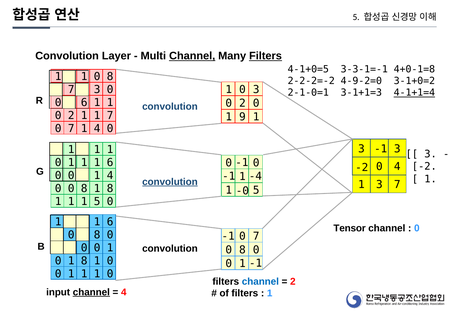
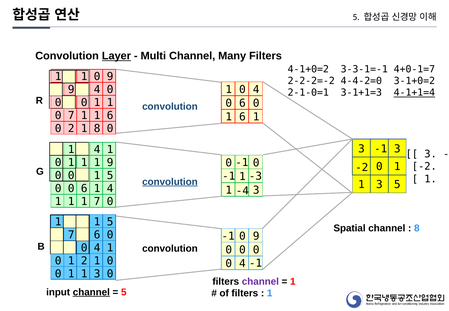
Layer underline: none -> present (116, 56)
Channel underline: present -> none (192, 56)
Filters underline: present -> none (266, 56)
4-1+0=5: 4-1+0=5 -> 4-1+0=2 (308, 69)
4+0-1=8: 4+0-1=8 -> 4+0-1=7 (414, 69)
1 0 8: 8 -> 9 (110, 77)
4-9-2=0: 4-9-2=0 -> 4-4-2=0 (361, 81)
1 0 3: 3 -> 4 (256, 89)
7: 7 -> 9 (71, 89)
3: 3 -> 4 (97, 89)
6: 6 -> 0 (84, 102)
2: 2 -> 6 (242, 103)
2: 2 -> 7 (71, 115)
1 1 7: 7 -> 6 (110, 115)
9: 9 -> 6 (242, 117)
7: 7 -> 2 (71, 128)
4: 4 -> 8 (97, 128)
1: 1 -> 4 (97, 150)
6: 6 -> 9 (110, 163)
4: 4 -> 1 (397, 167)
4: 4 -> 5 (110, 176)
-4: -4 -> -3 (255, 176)
3 7: 7 -> 5 (397, 185)
0 0 8: 8 -> 6 (84, 188)
8: 8 -> 4 (110, 188)
5: 5 -> 3 (256, 190)
-0: -0 -> -4 (242, 191)
1 1 1 5: 5 -> 7 (97, 201)
6: 6 -> 5 (110, 222)
Tensor: Tensor -> Spatial (350, 228)
0: 0 -> 8 (417, 228)
0: 0 -> 7 (71, 235)
8: 8 -> 6 (97, 235)
7: 7 -> 9 (256, 236)
0: 0 -> 4 (97, 248)
8: 8 -> 0 (242, 250)
8: 8 -> 2 (84, 261)
1: 1 -> 4 (242, 263)
1: 1 -> 3 (97, 274)
channel colour: blue -> purple (260, 281)
2: 2 -> 1 (293, 281)
4: 4 -> 5 (124, 292)
